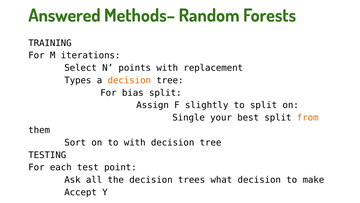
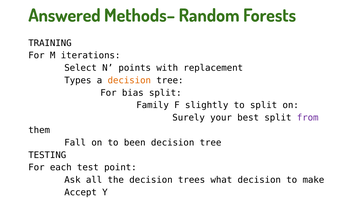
Assign: Assign -> Family (153, 105)
Single: Single -> Surely (189, 117)
from colour: orange -> purple (308, 117)
Sort: Sort -> Fall (75, 142)
to with: with -> been (135, 142)
